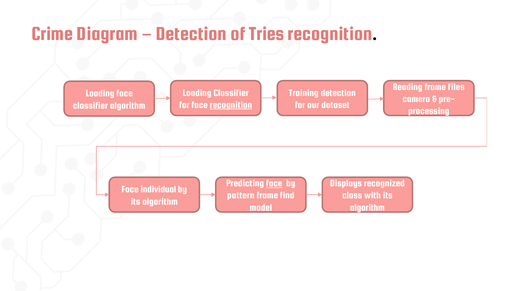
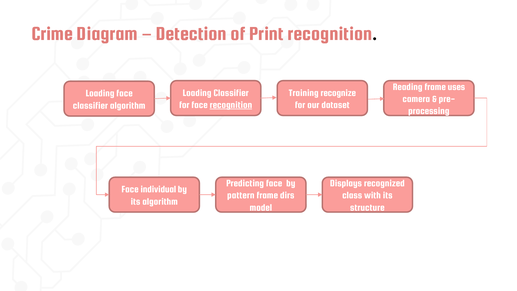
Tries: Tries -> Print (266, 33)
files: files -> uses (456, 87)
Training detection: detection -> recognize (338, 93)
face underline: present -> none (274, 183)
find: find -> dirs (287, 195)
algorithm: algorithm -> structure (367, 207)
